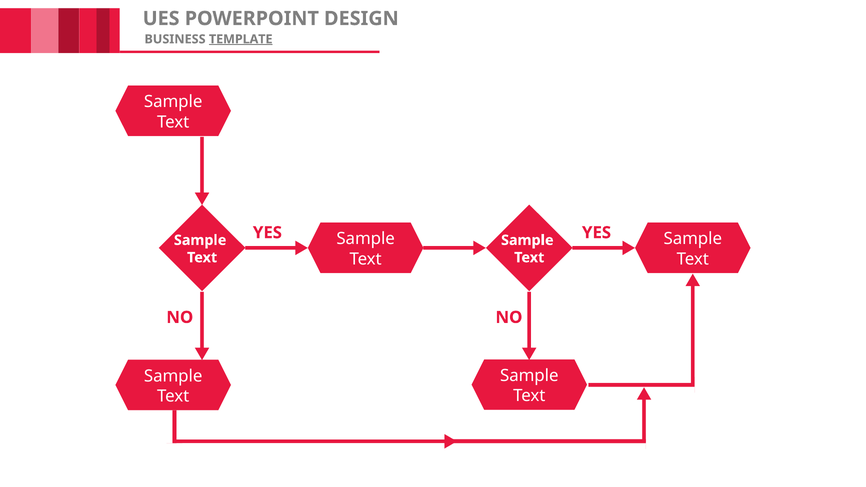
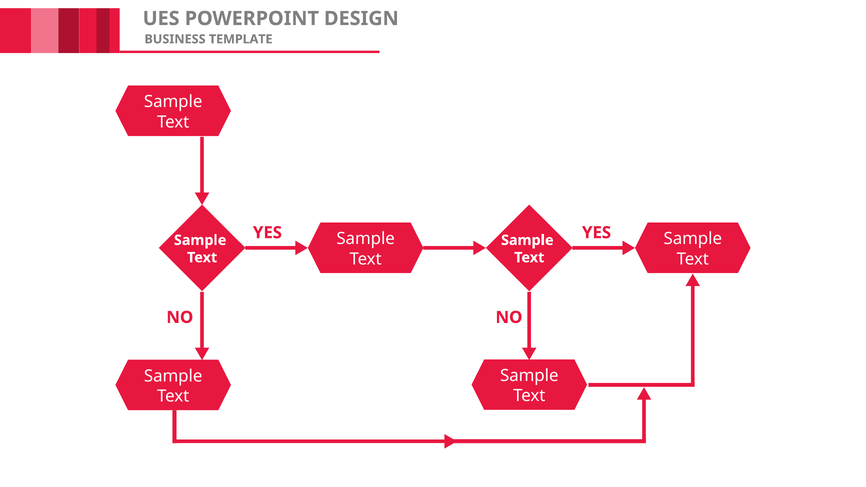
TEMPLATE underline: present -> none (241, 39)
